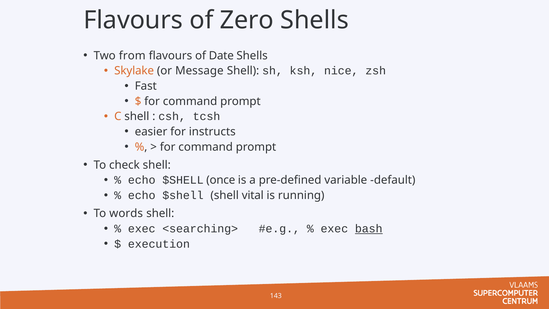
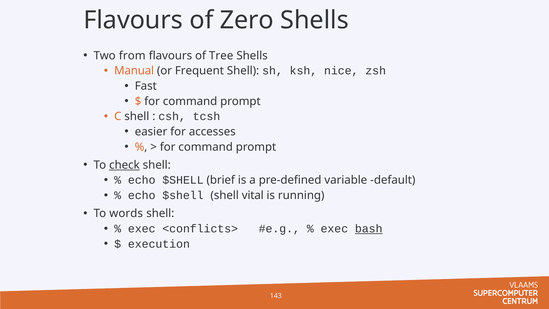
Date: Date -> Tree (221, 56)
Skylake: Skylake -> Manual (134, 71)
Message: Message -> Frequent (199, 71)
instructs: instructs -> accesses (212, 132)
check underline: none -> present (124, 165)
once: once -> brief (221, 180)
<searching>: <searching> -> <conflicts> (200, 229)
